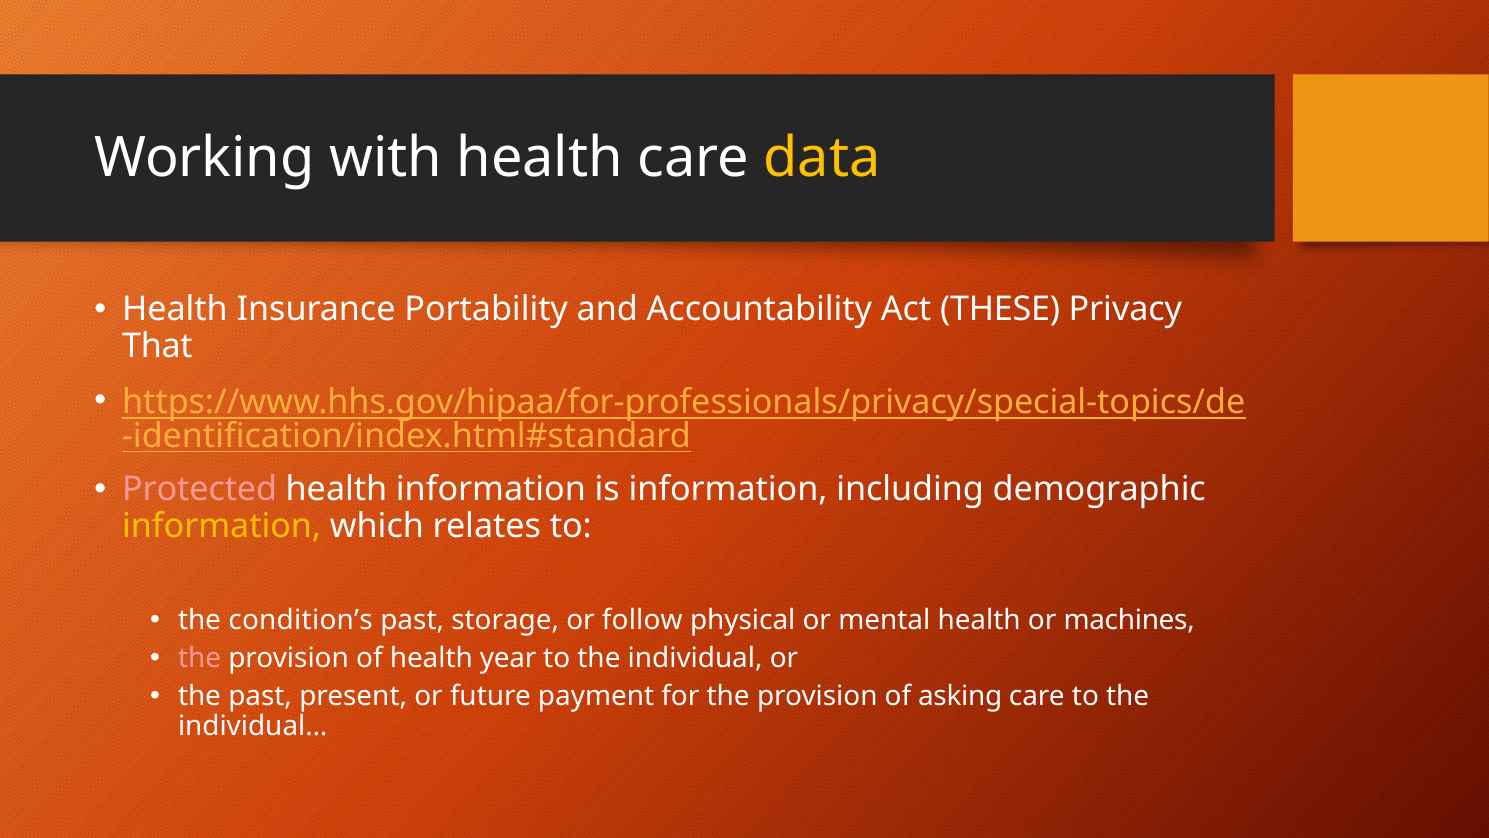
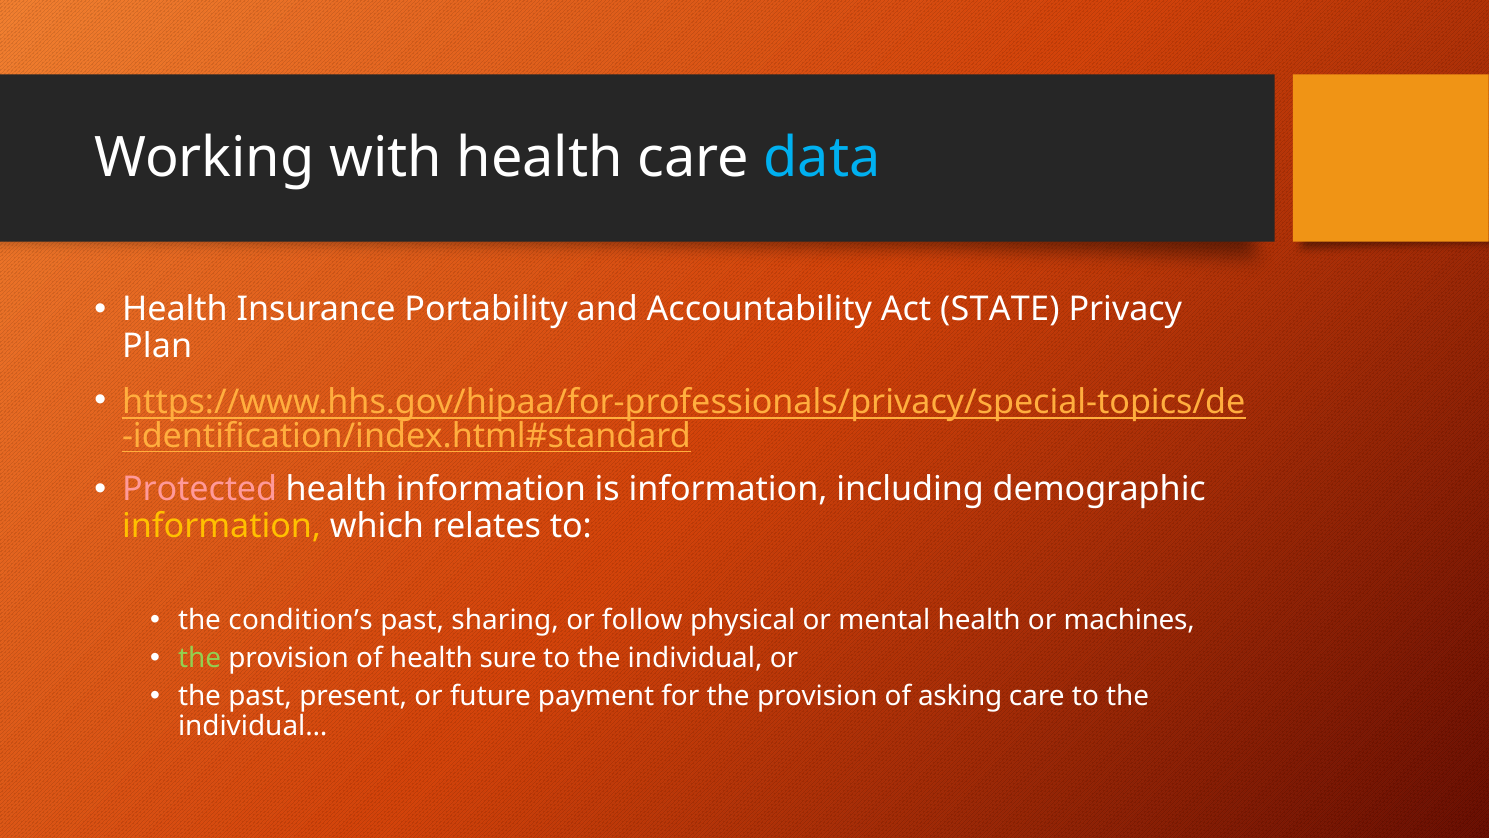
data colour: yellow -> light blue (822, 158)
THESE: THESE -> STATE (1000, 309)
That: That -> Plan (157, 346)
storage: storage -> sharing (505, 620)
the colour: pink -> light green (200, 658)
year: year -> sure (508, 658)
